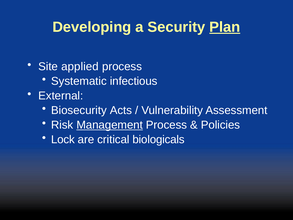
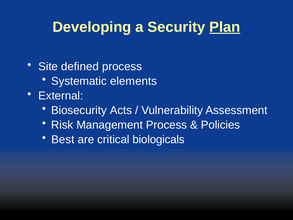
applied: applied -> defined (80, 66)
infectious: infectious -> elements (134, 81)
Management underline: present -> none (110, 125)
Lock: Lock -> Best (63, 139)
